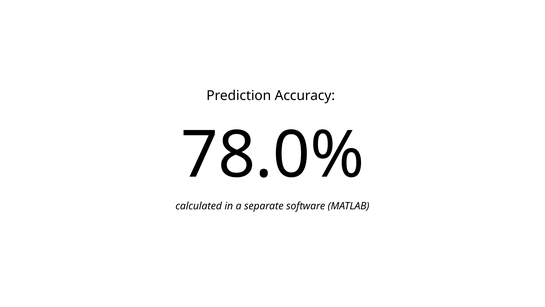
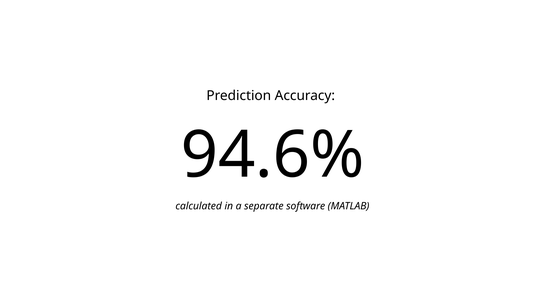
78.0%: 78.0% -> 94.6% (273, 155)
